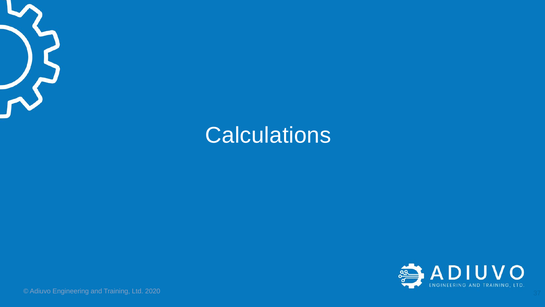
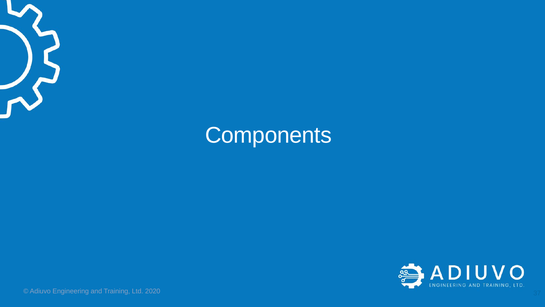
Calculations: Calculations -> Components (268, 135)
